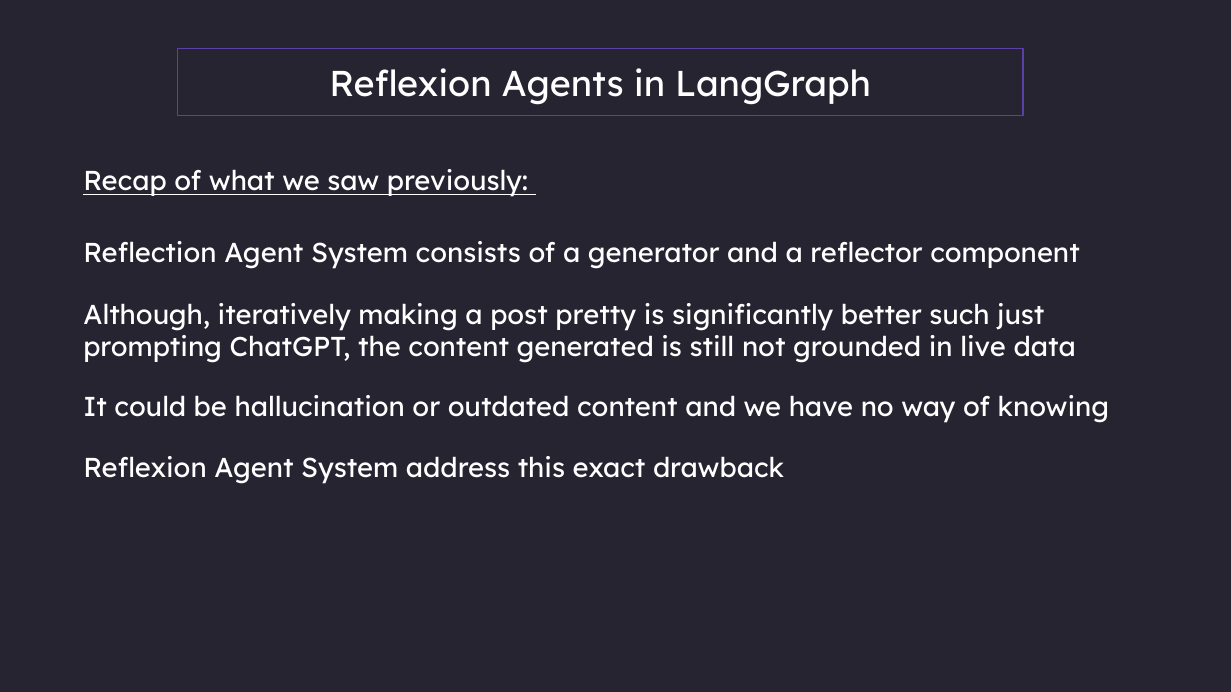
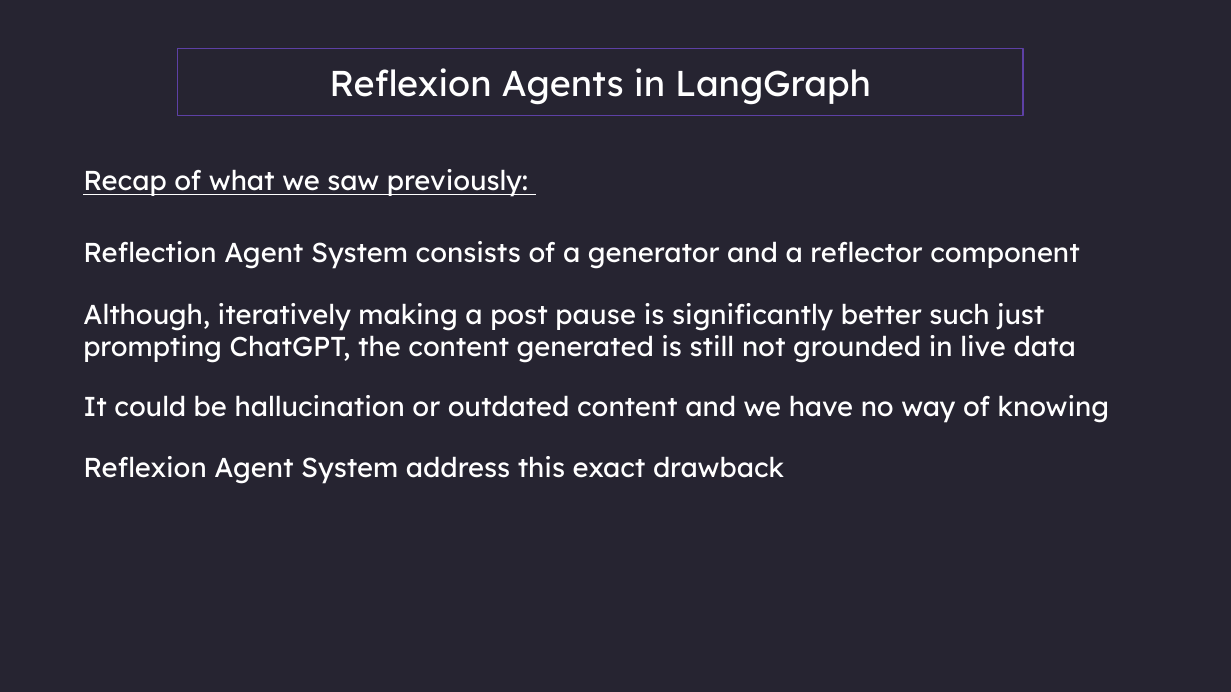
pretty: pretty -> pause (596, 315)
